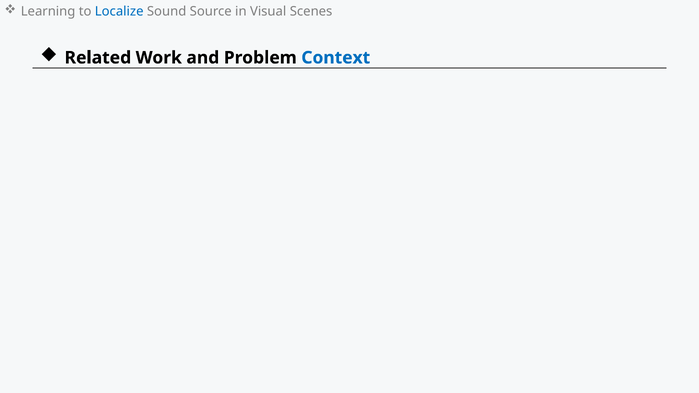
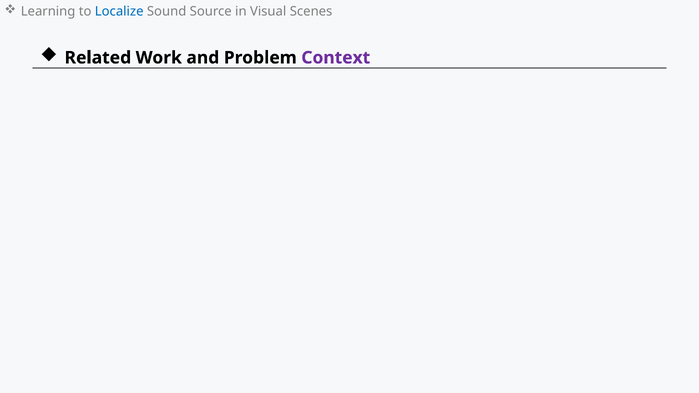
Context colour: blue -> purple (336, 58)
